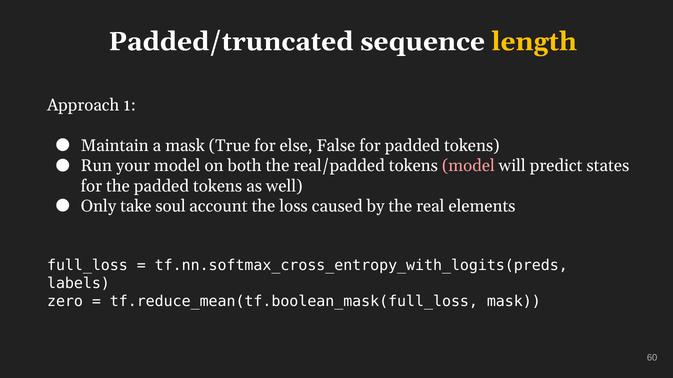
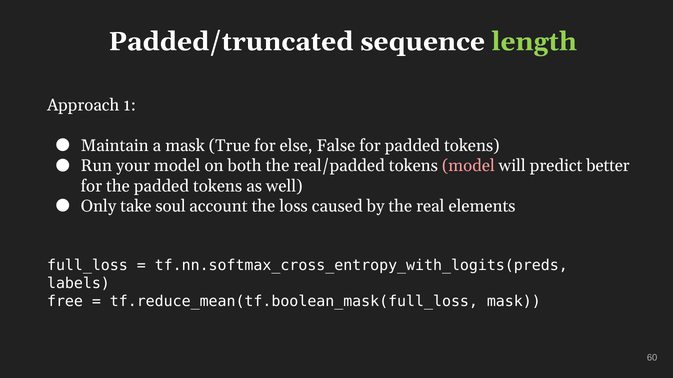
length colour: yellow -> light green (534, 42)
states: states -> better (608, 166)
zero: zero -> free (65, 302)
